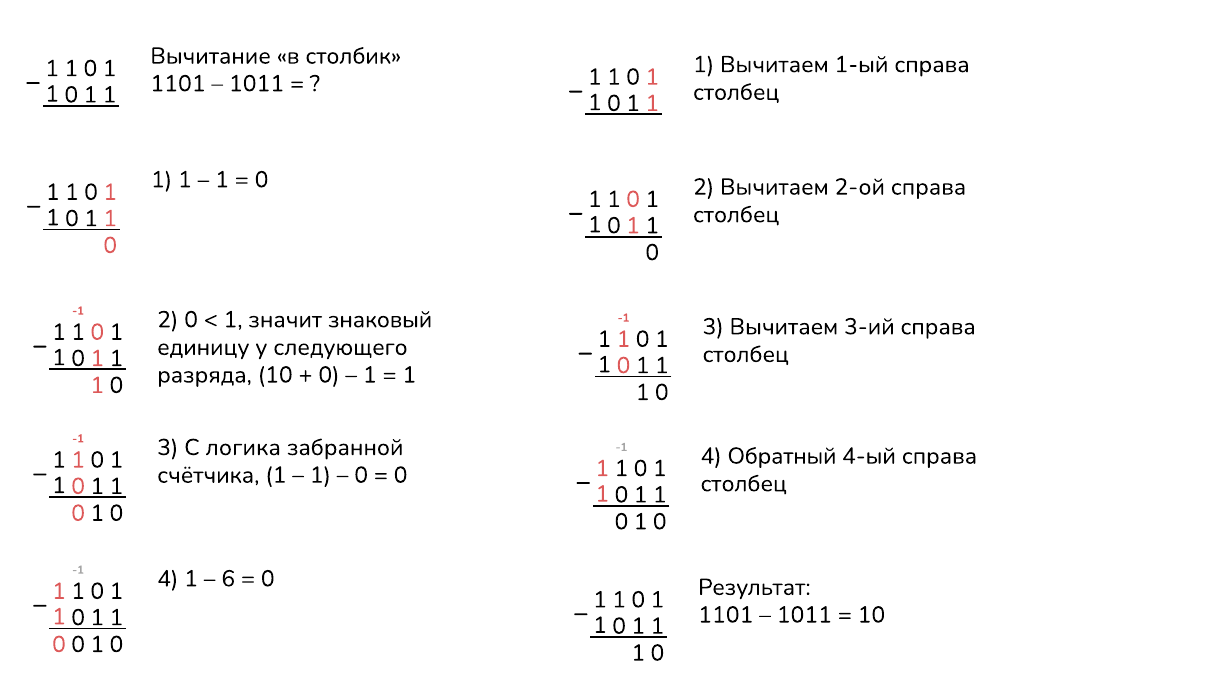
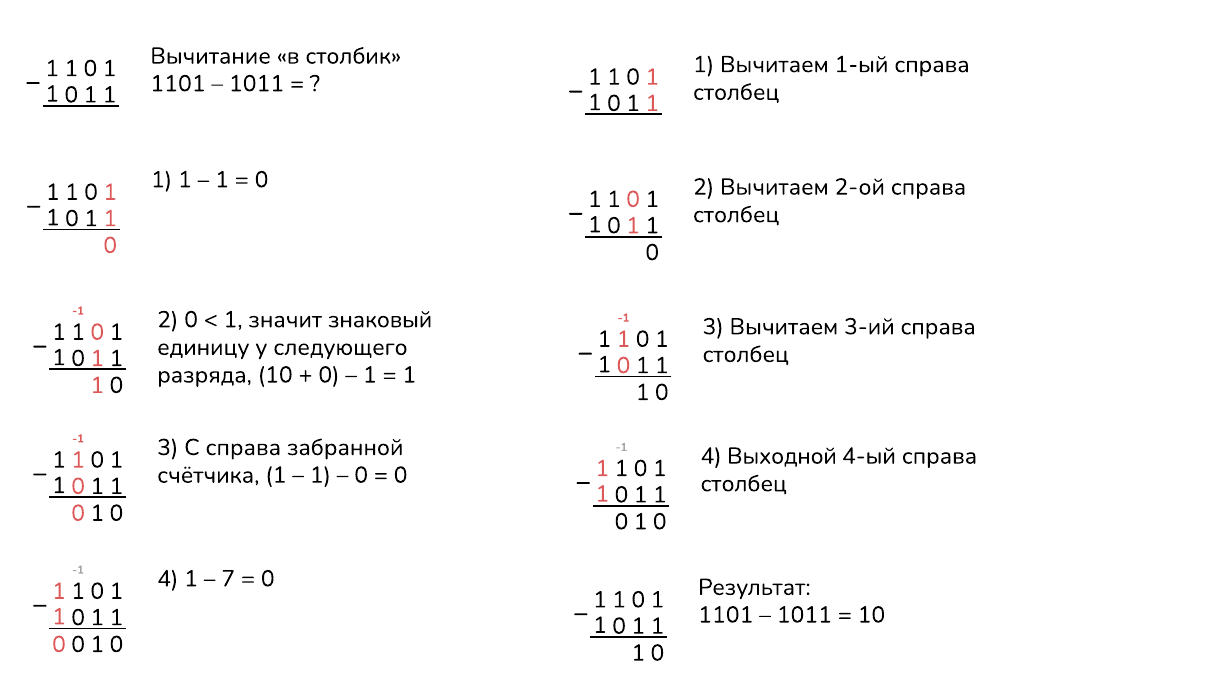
С логика: логика -> справа (243, 447)
Обратный: Обратный -> Выходной (782, 456)
6: 6 -> 7 (228, 579)
